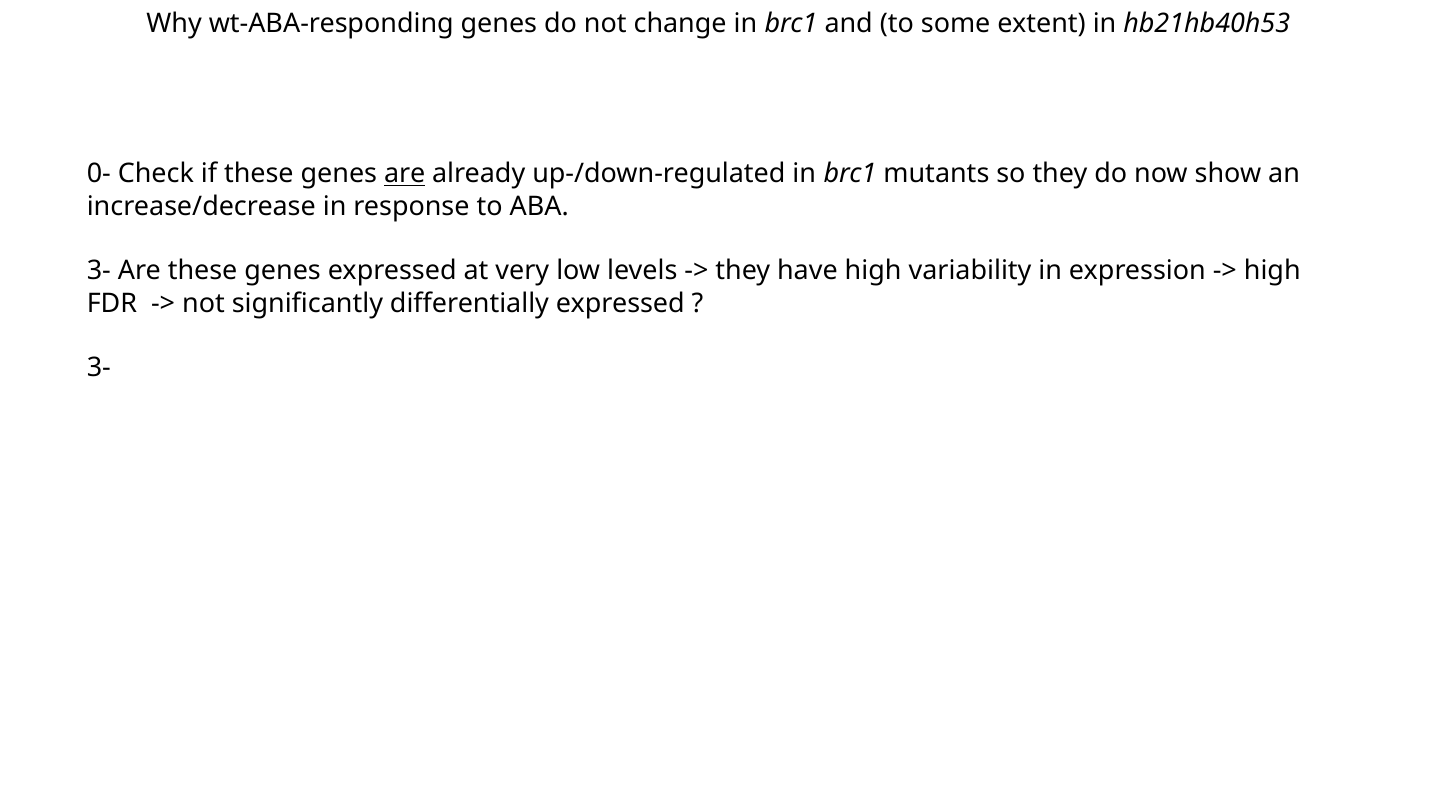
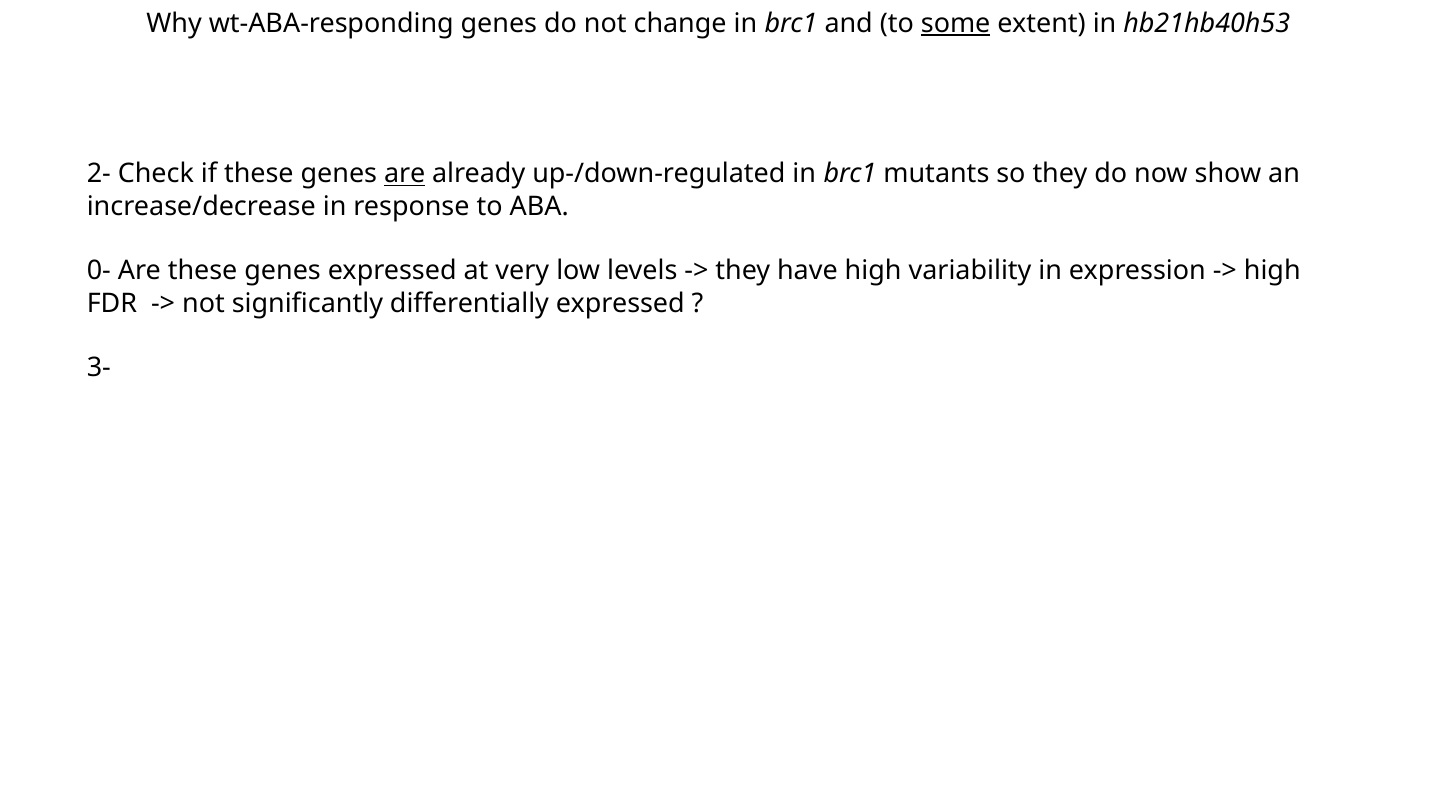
some underline: none -> present (956, 23)
0-: 0- -> 2- (99, 174)
3-: 3- -> 0- (99, 271)
